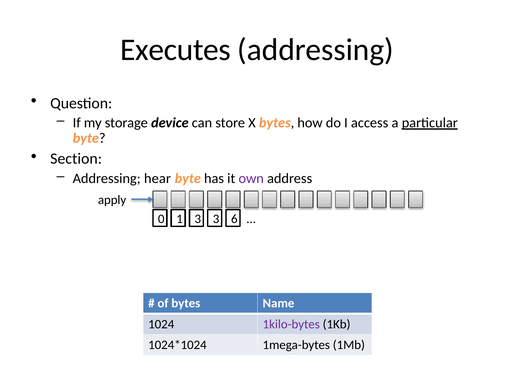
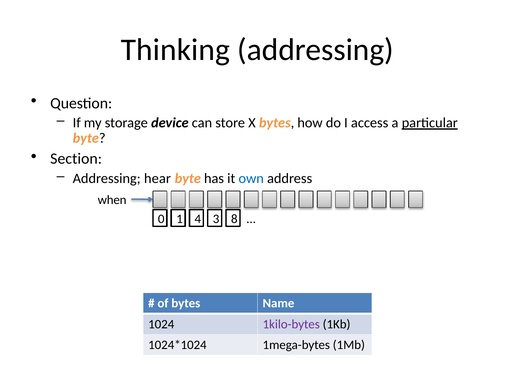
Executes: Executes -> Thinking (175, 50)
own colour: purple -> blue (251, 179)
apply: apply -> when (112, 200)
1 3: 3 -> 4 (198, 219)
6: 6 -> 8 (234, 219)
